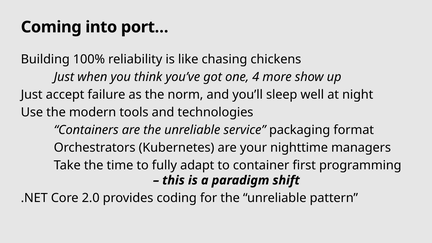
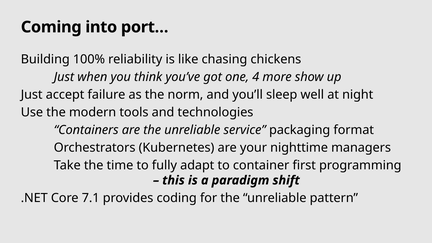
2.0: 2.0 -> 7.1 (91, 198)
